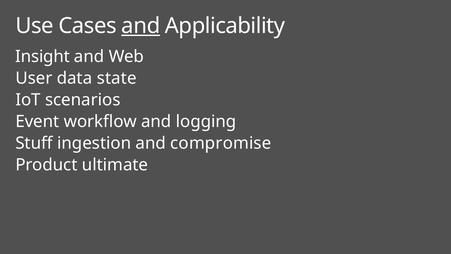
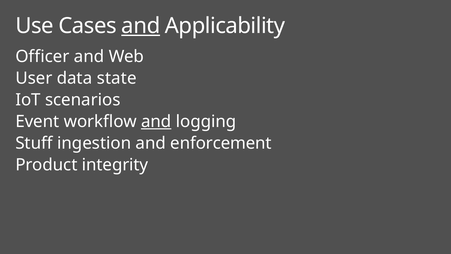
Insight: Insight -> Officer (42, 56)
and underline: none -> present (156, 121)
compromise: compromise -> enforcement (221, 143)
ultimate: ultimate -> integrity (115, 165)
